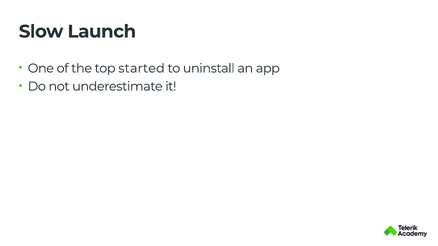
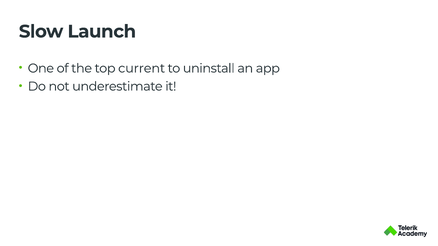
started: started -> current (142, 68)
